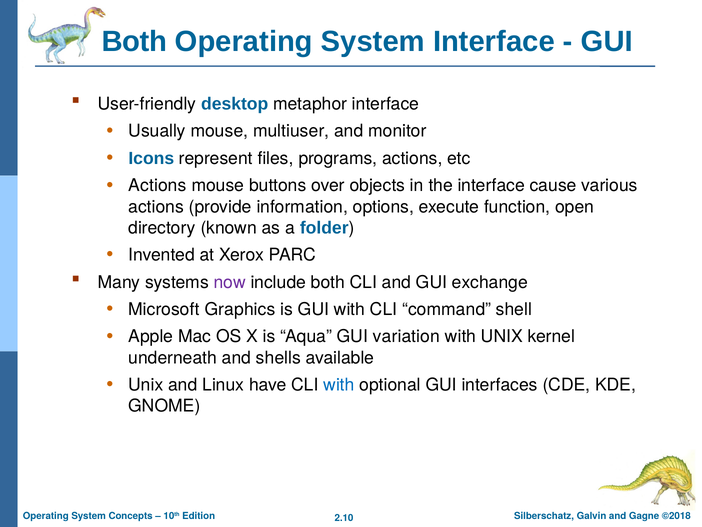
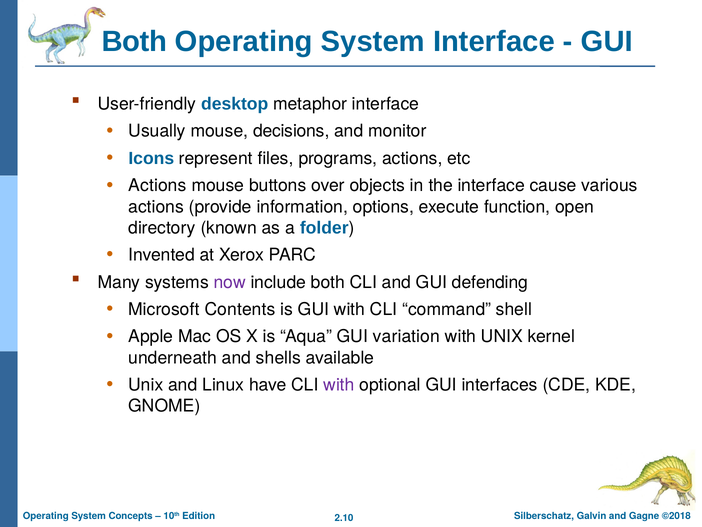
multiuser: multiuser -> decisions (291, 131)
exchange: exchange -> defending (490, 282)
Graphics: Graphics -> Contents (240, 309)
with colour: blue -> purple (339, 385)
